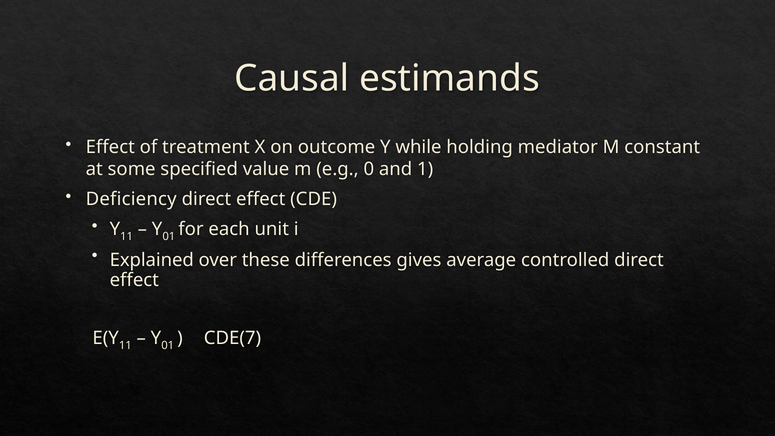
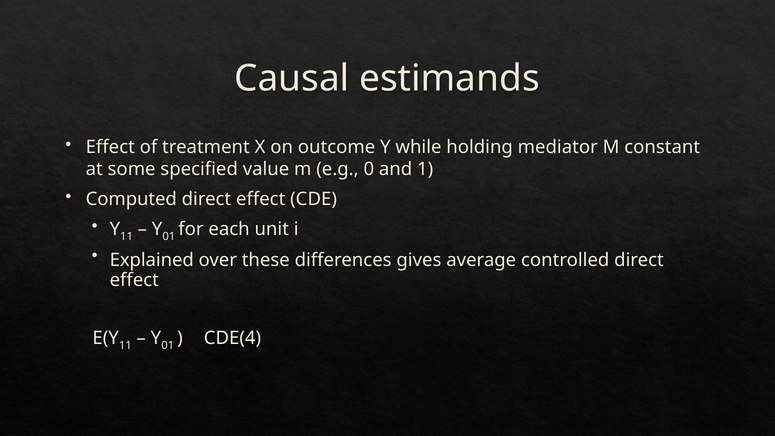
Deficiency: Deficiency -> Computed (131, 199)
CDE(7: CDE(7 -> CDE(4 (233, 338)
